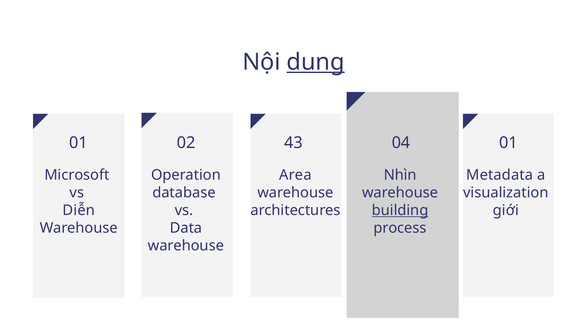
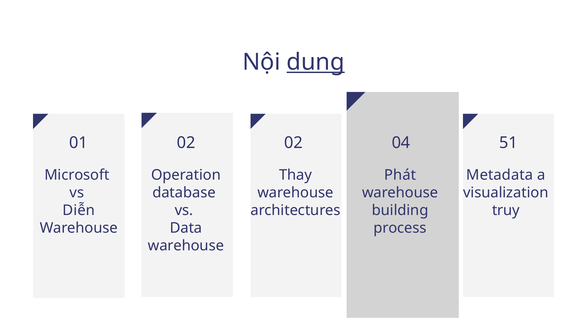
43: 43 -> 02 (294, 143)
04 01: 01 -> 51 (509, 143)
Area: Area -> Thay (296, 175)
Nhìn: Nhìn -> Phát (400, 175)
building underline: present -> none (400, 210)
giới: giới -> truy (506, 210)
